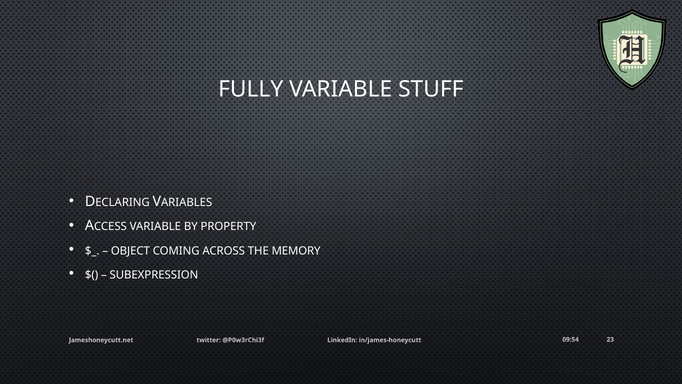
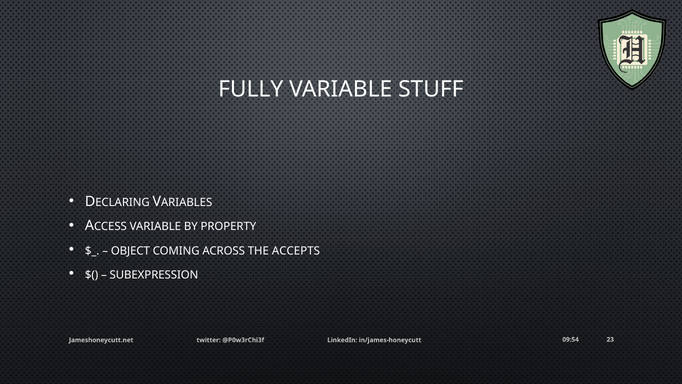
MEMORY: MEMORY -> ACCEPTS (296, 251)
